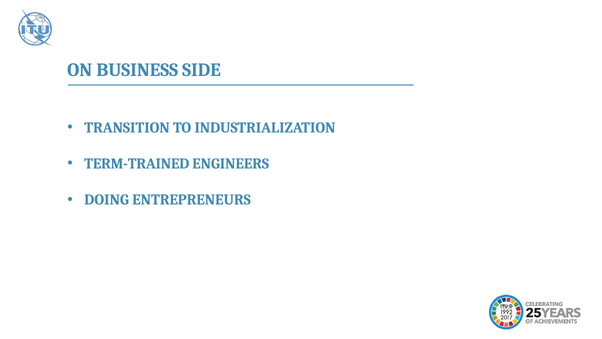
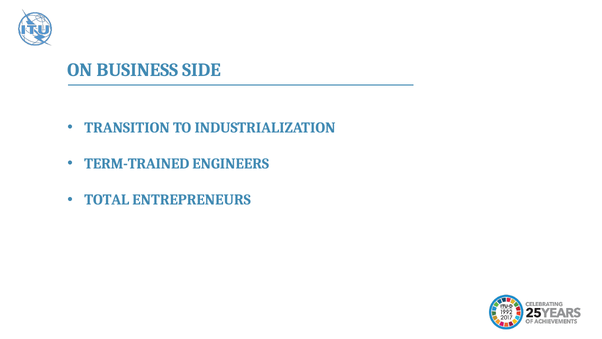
DOING: DOING -> TOTAL (107, 200)
